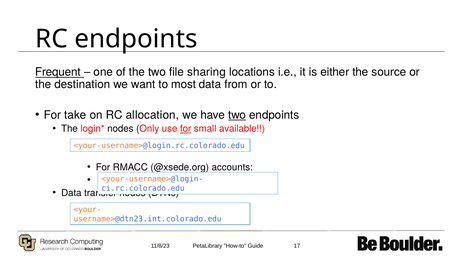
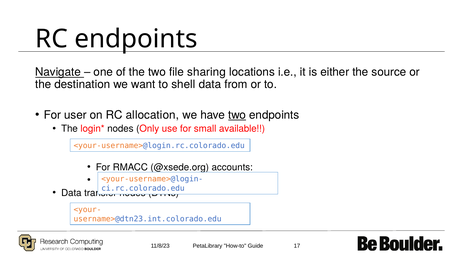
Frequent: Frequent -> Navigate (58, 72)
most: most -> shell (183, 84)
take: take -> user (75, 115)
for underline: present -> none (186, 129)
